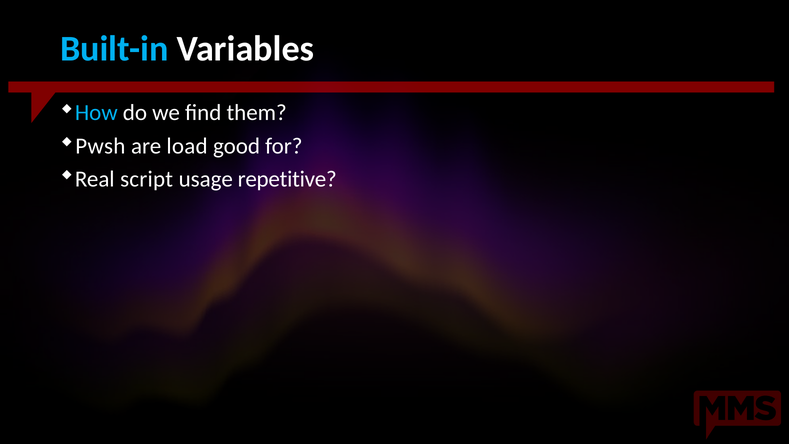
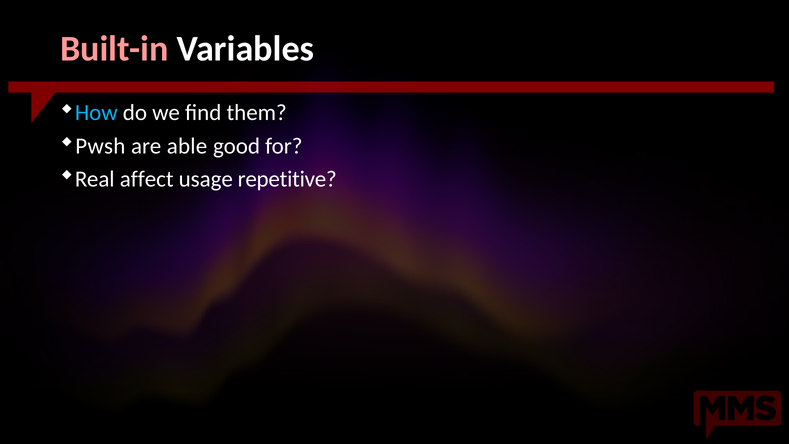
Built-in colour: light blue -> pink (114, 49)
load: load -> able (187, 146)
script: script -> affect (147, 179)
